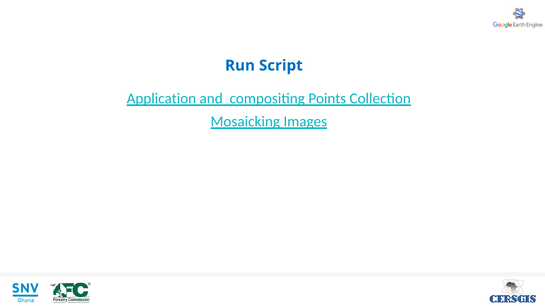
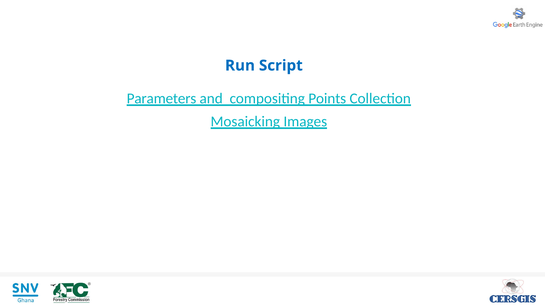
Application: Application -> Parameters (161, 99)
